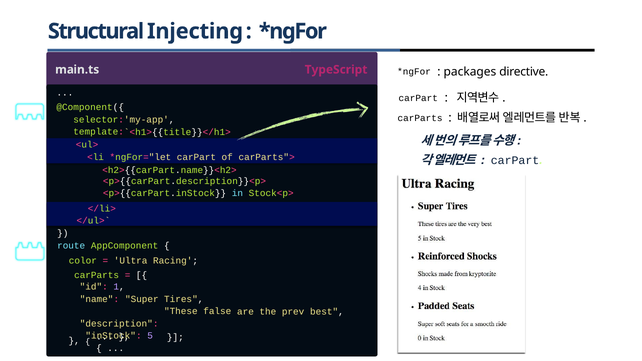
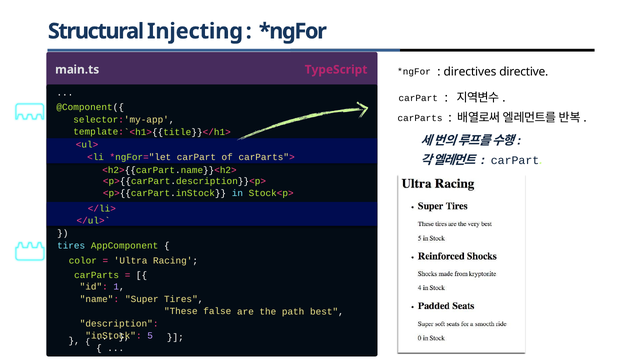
packages: packages -> directives (470, 72)
route: route -> tires (71, 246)
prev: prev -> path (293, 312)
